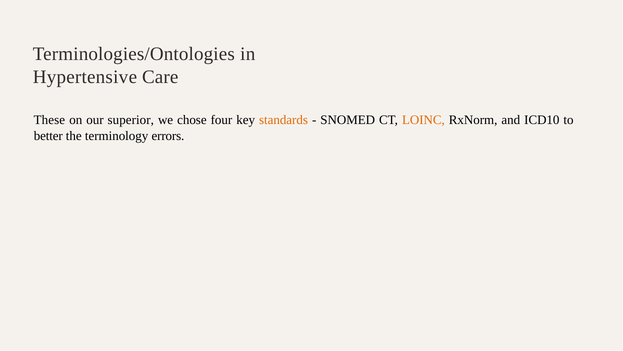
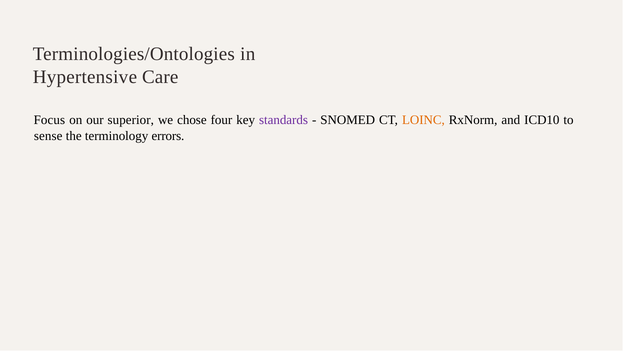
These: These -> Focus (49, 120)
standards colour: orange -> purple (283, 120)
better: better -> sense (48, 136)
